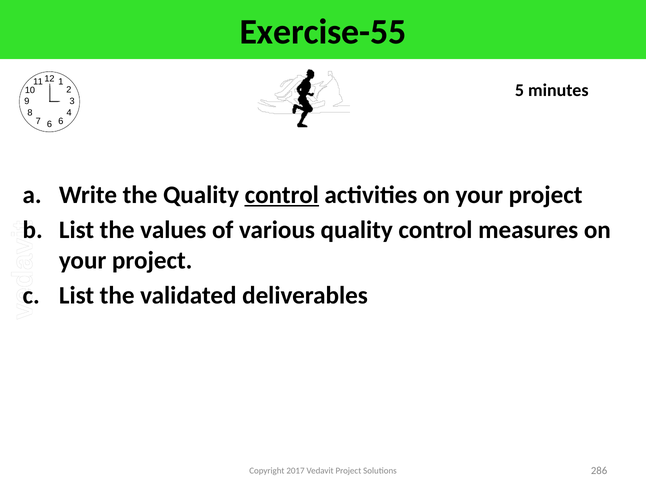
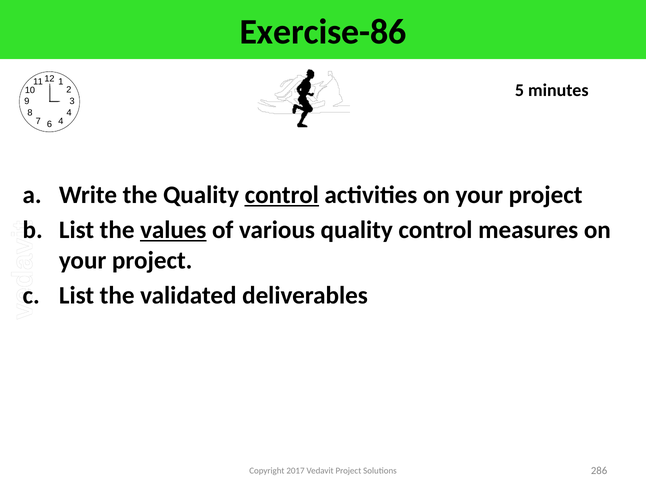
Exercise-55: Exercise-55 -> Exercise-86 (323, 32)
6: 6 -> 4 (61, 121)
values underline: none -> present (173, 230)
